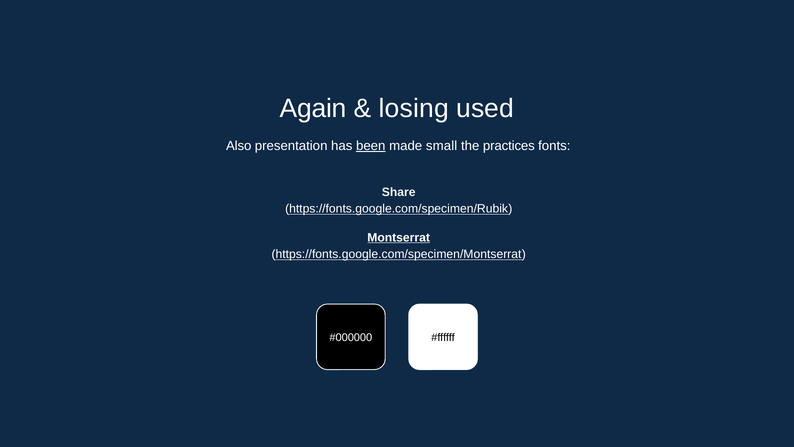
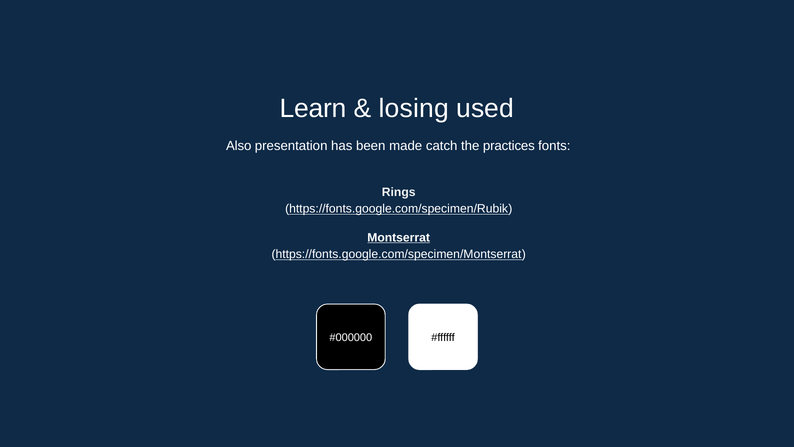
Again: Again -> Learn (313, 109)
been underline: present -> none (371, 146)
small: small -> catch (442, 146)
Share: Share -> Rings (399, 192)
